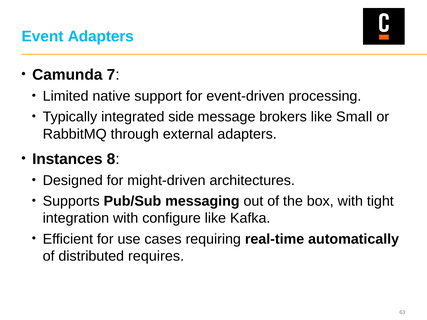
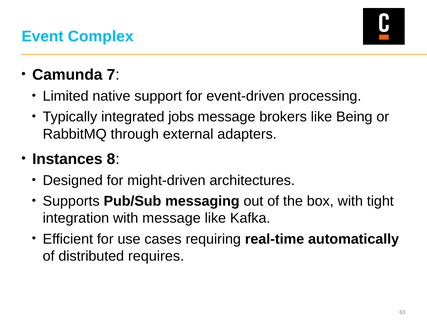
Event Adapters: Adapters -> Complex (101, 36)
side: side -> jobs (181, 117)
Small: Small -> Being (354, 117)
with configure: configure -> message (171, 218)
